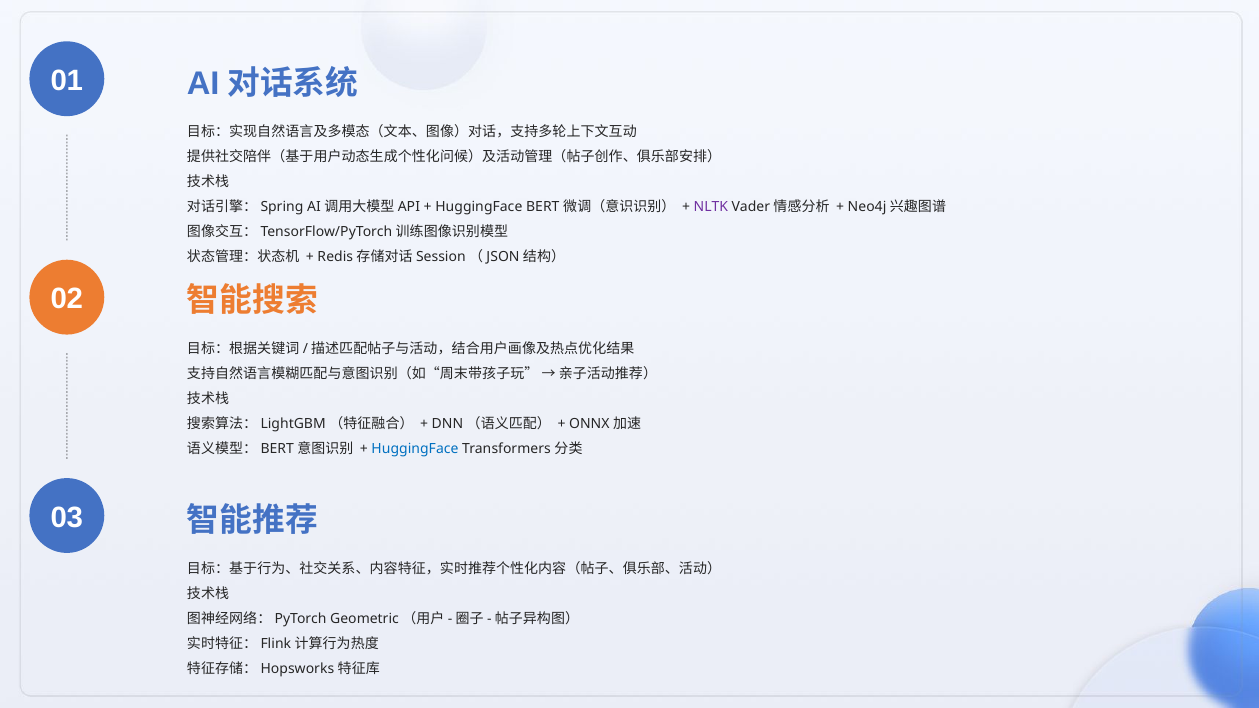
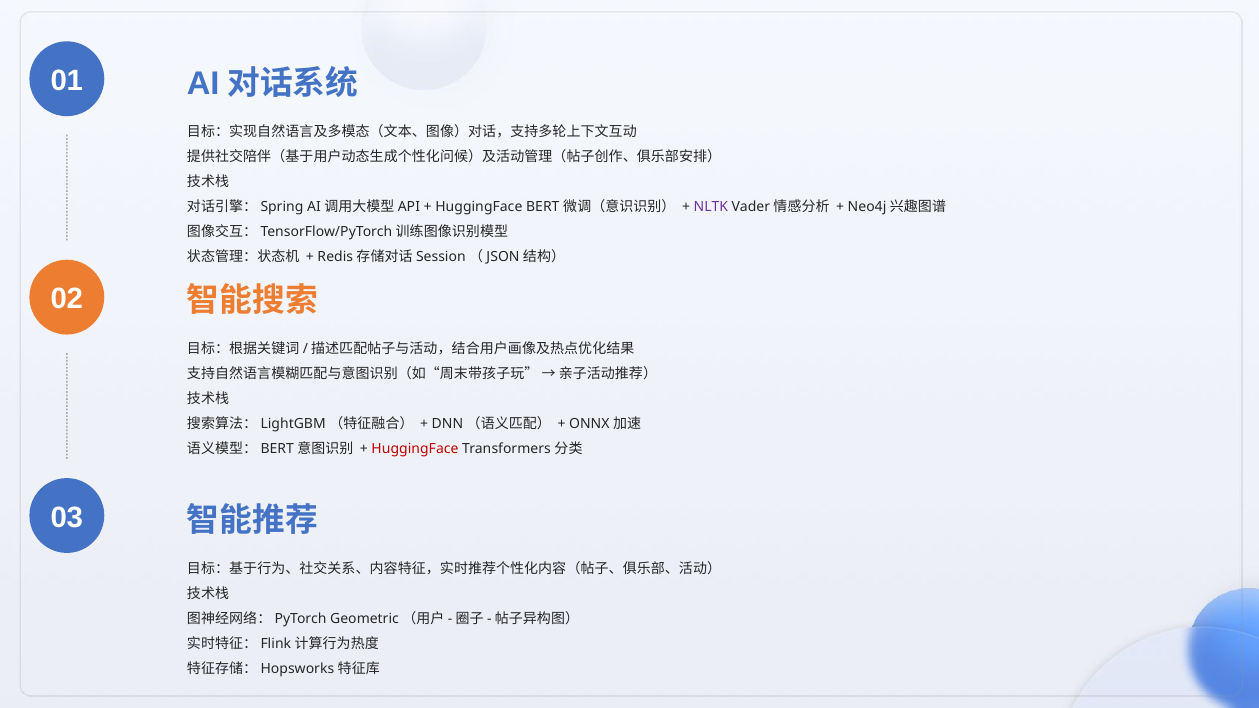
HuggingFace colour: blue -> red (415, 449)
